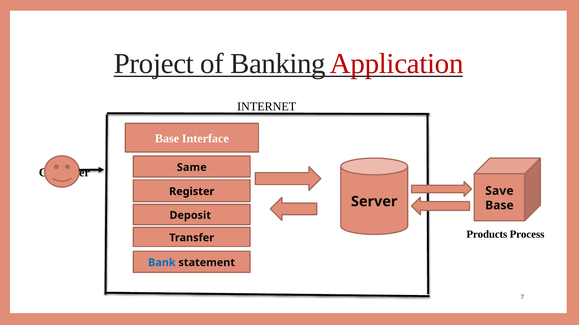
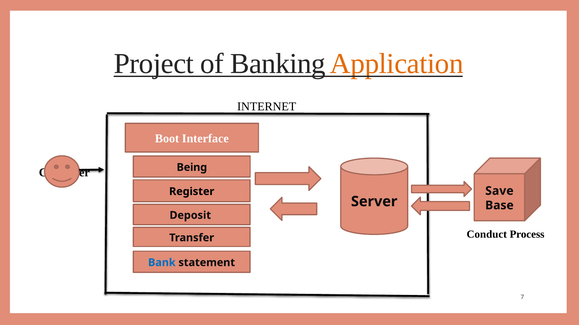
Application colour: red -> orange (397, 64)
Base: Base -> Boot (167, 139)
Same: Same -> Being (192, 168)
Products: Products -> Conduct (487, 235)
